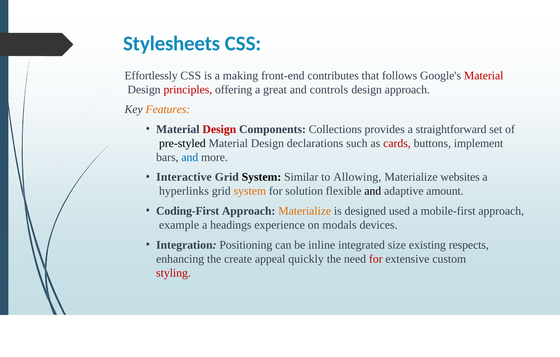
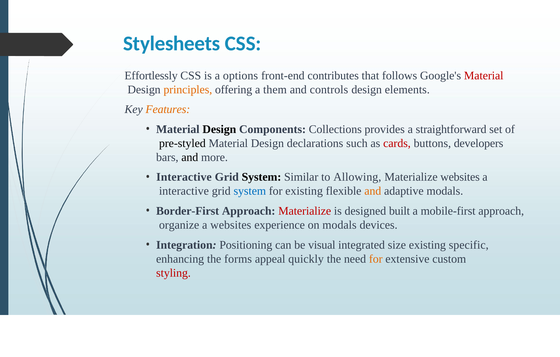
making: making -> options (240, 76)
principles colour: red -> orange (188, 90)
great: great -> them (275, 90)
design approach: approach -> elements (407, 90)
Design colour: red -> black (219, 129)
implement: implement -> developers (479, 143)
and colour: blue -> black (190, 157)
hyperlinks: hyperlinks -> interactive (184, 191)
system colour: orange -> blue (250, 191)
for solution: solution -> existing (304, 191)
and colour: black -> orange (373, 191)
adaptive amount: amount -> modals (445, 191)
Coding-First: Coding-First -> Border-First (188, 211)
Materialize colour: orange -> red (305, 211)
used: used -> built (399, 211)
example: example -> organize (179, 225)
a headings: headings -> websites (231, 225)
inline: inline -> visual (322, 245)
respects: respects -> specific (469, 245)
create: create -> forms (238, 259)
for colour: red -> orange (376, 259)
